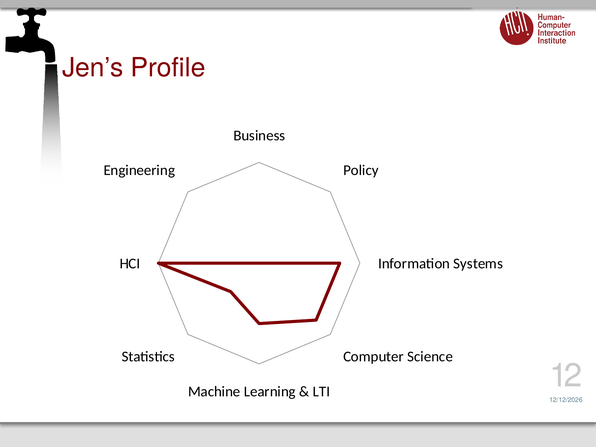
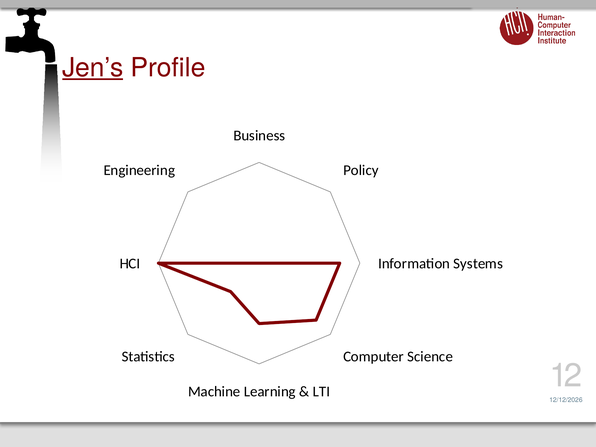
Jen’s underline: none -> present (93, 68)
